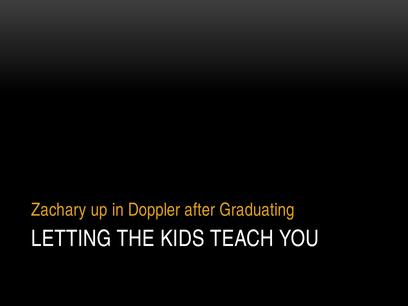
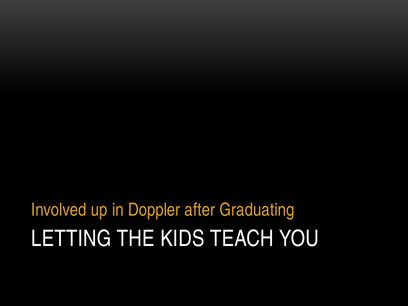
Zachary: Zachary -> Involved (59, 210)
